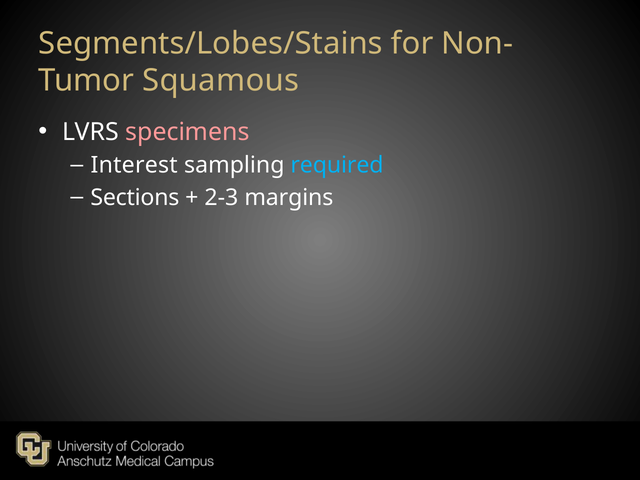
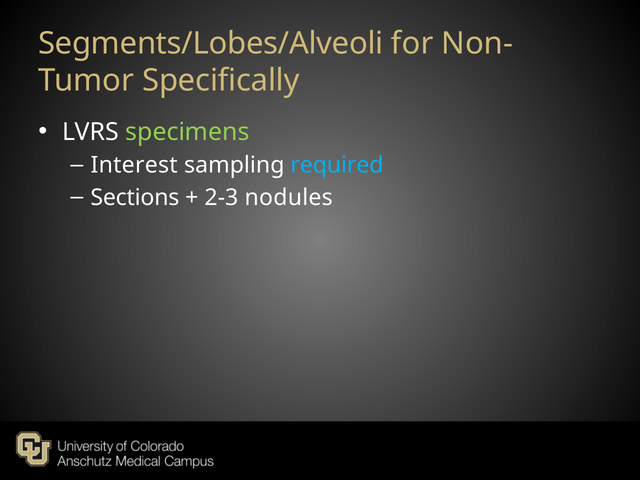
Segments/Lobes/Stains: Segments/Lobes/Stains -> Segments/Lobes/Alveoli (211, 43)
Squamous: Squamous -> Specifically (221, 81)
specimens colour: pink -> light green (187, 132)
margins: margins -> nodules (289, 198)
